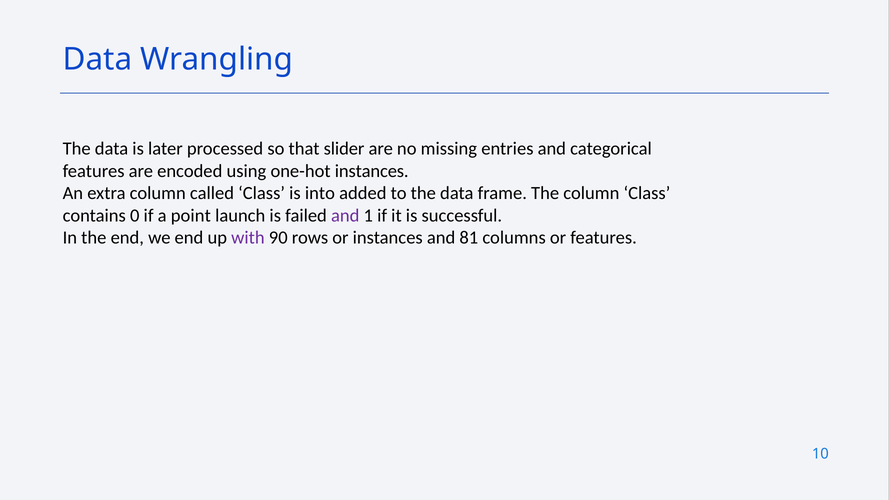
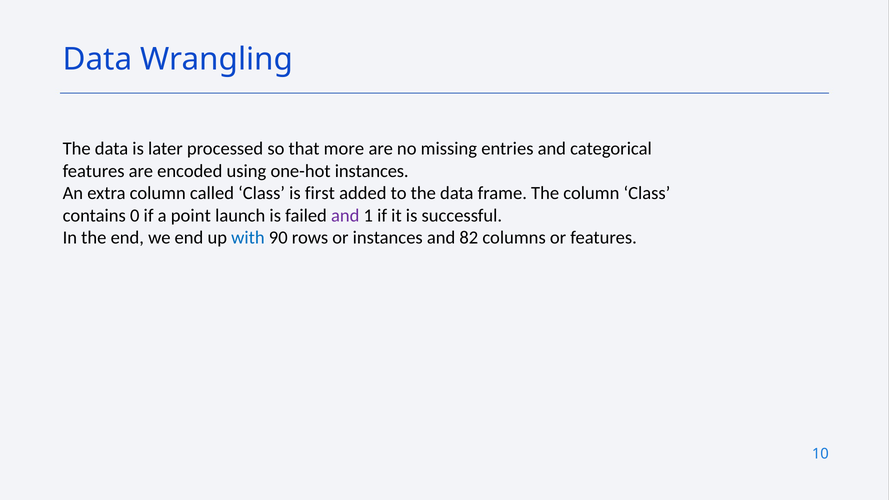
slider: slider -> more (344, 149)
into: into -> first (320, 193)
with colour: purple -> blue (248, 238)
81: 81 -> 82 (469, 238)
